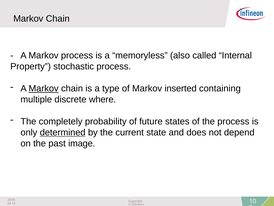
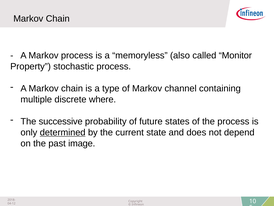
Internal: Internal -> Monitor (235, 55)
Markov underline: present -> none (44, 88)
inserted: inserted -> channel (181, 88)
completely: completely -> successive (61, 121)
